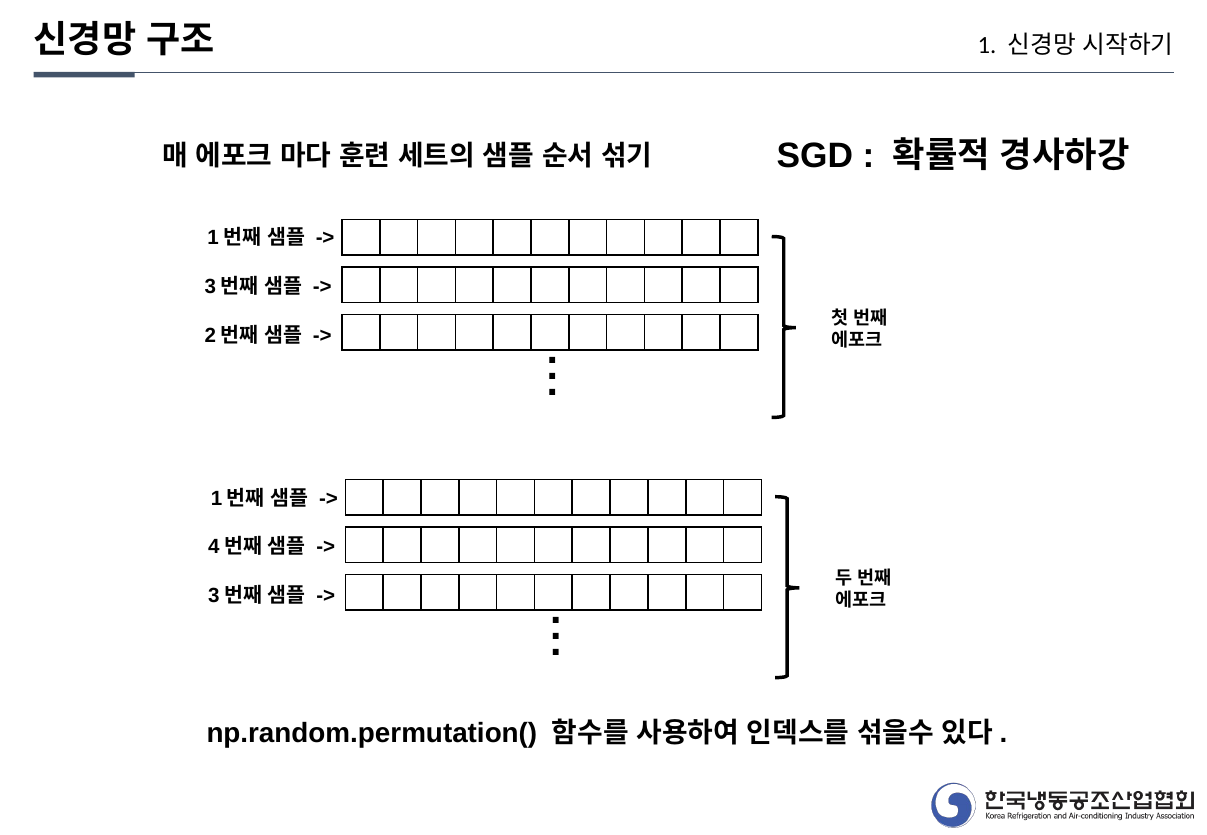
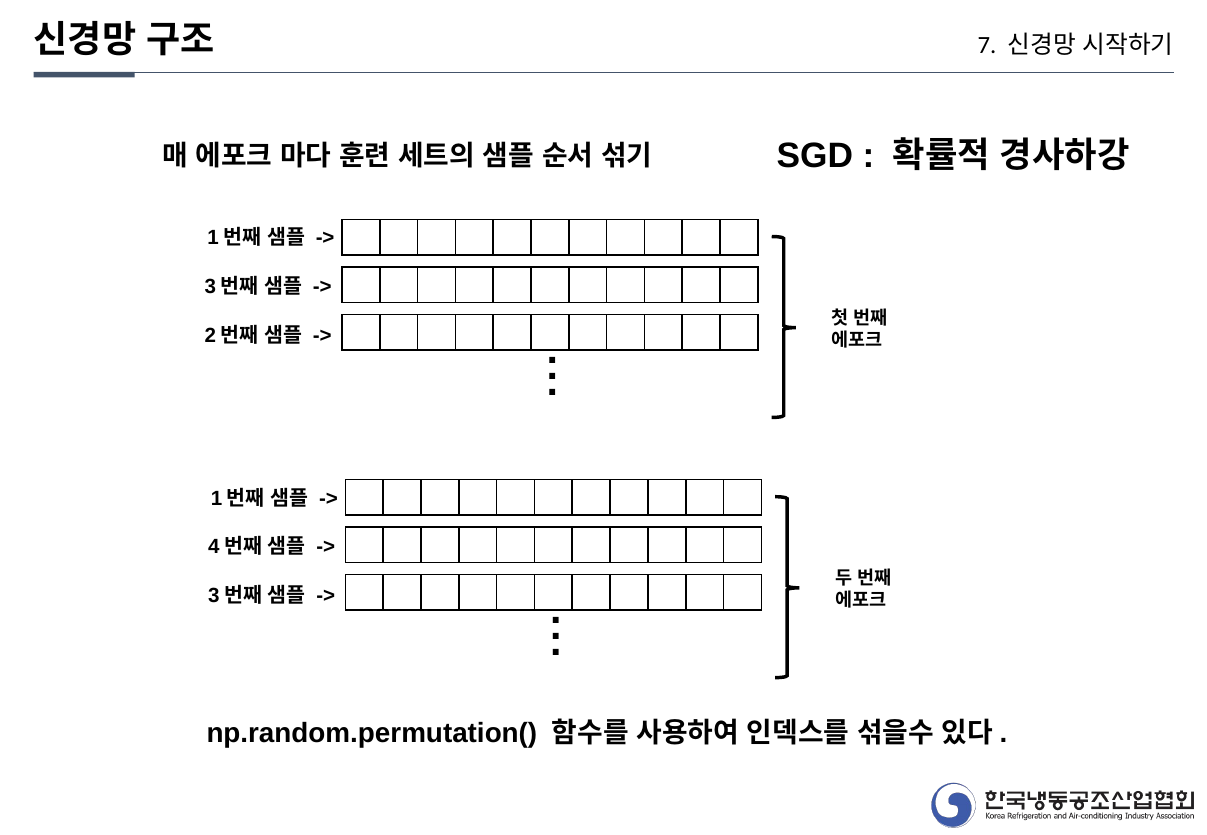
1: 1 -> 7 (987, 46)
